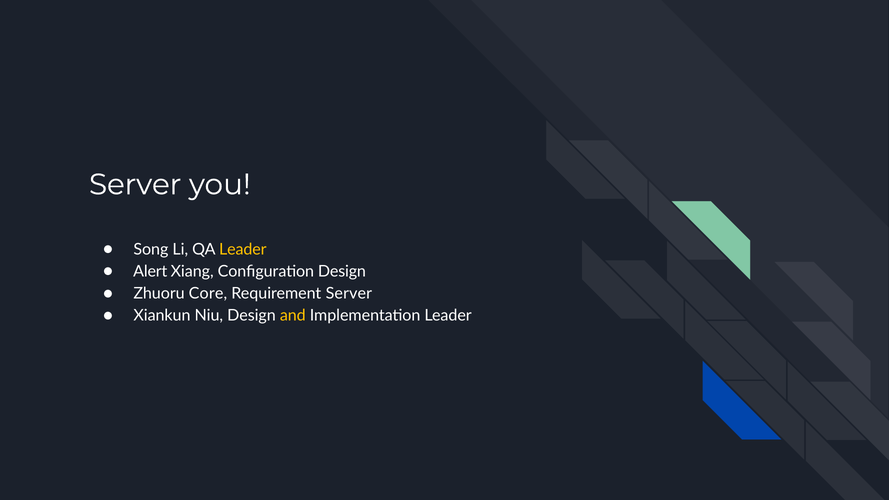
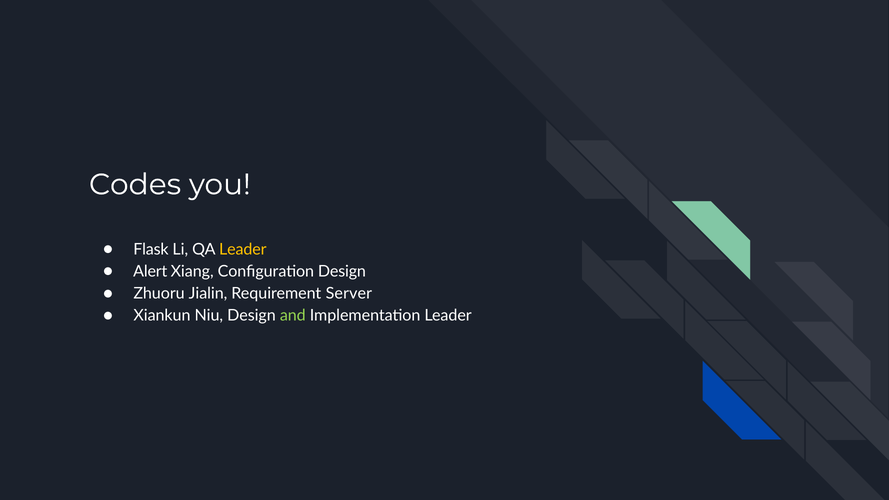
Server: Server -> Codes (135, 185)
Song: Song -> Flask (151, 249)
Core: Core -> Jialin (208, 294)
and colour: yellow -> light green (293, 316)
